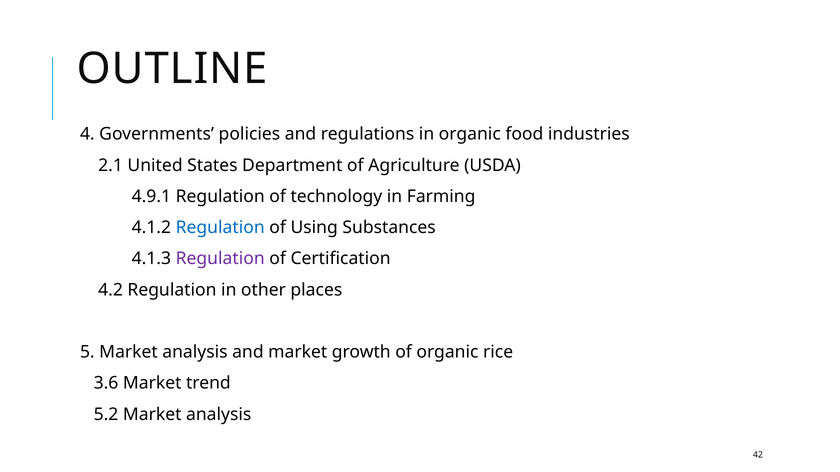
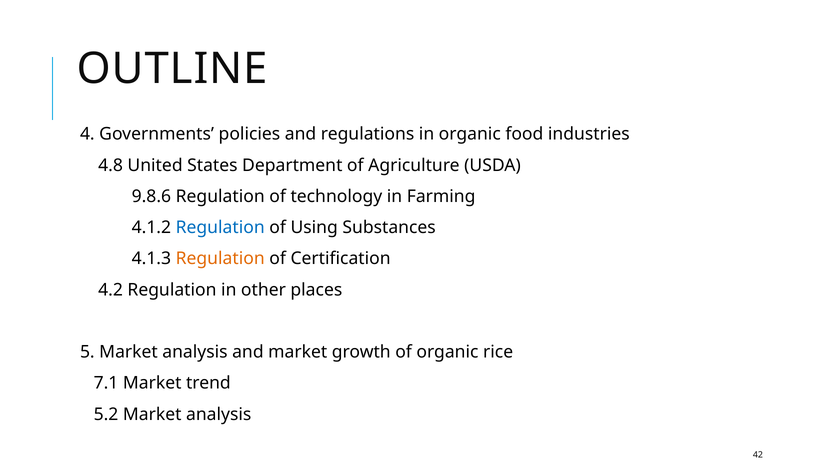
2.1: 2.1 -> 4.8 (111, 165)
4.9.1: 4.9.1 -> 9.8.6 (151, 197)
Regulation colour: purple -> orange (220, 259)
3.6: 3.6 -> 7.1 (106, 384)
